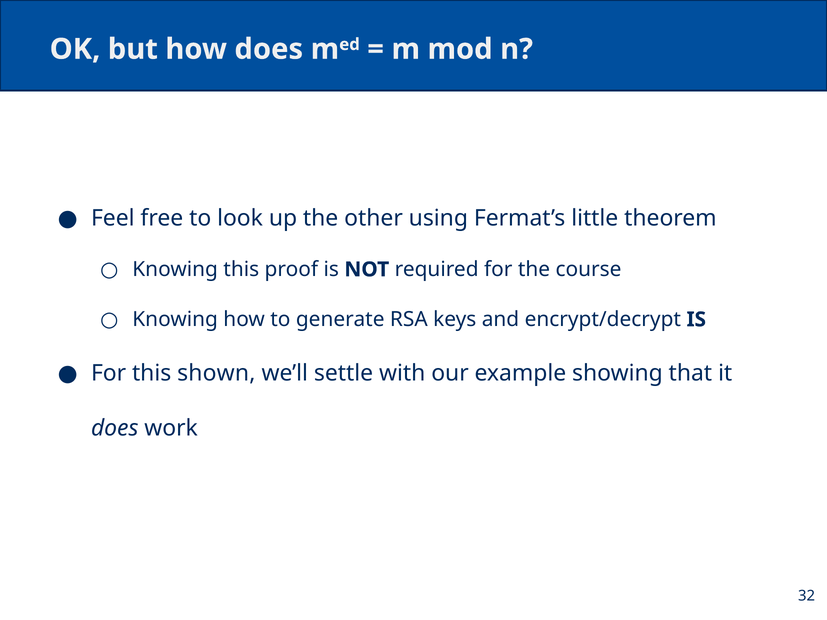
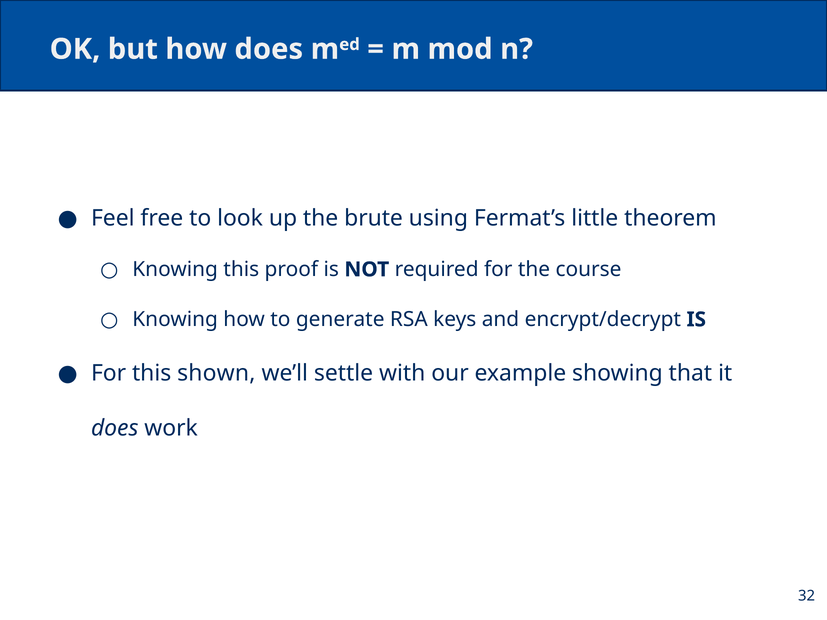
other: other -> brute (374, 219)
